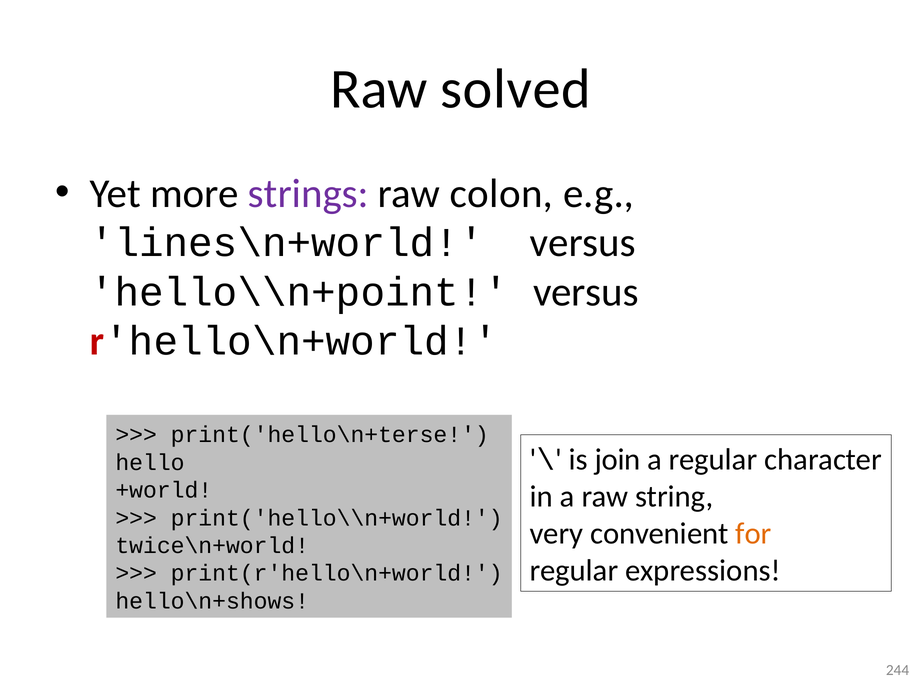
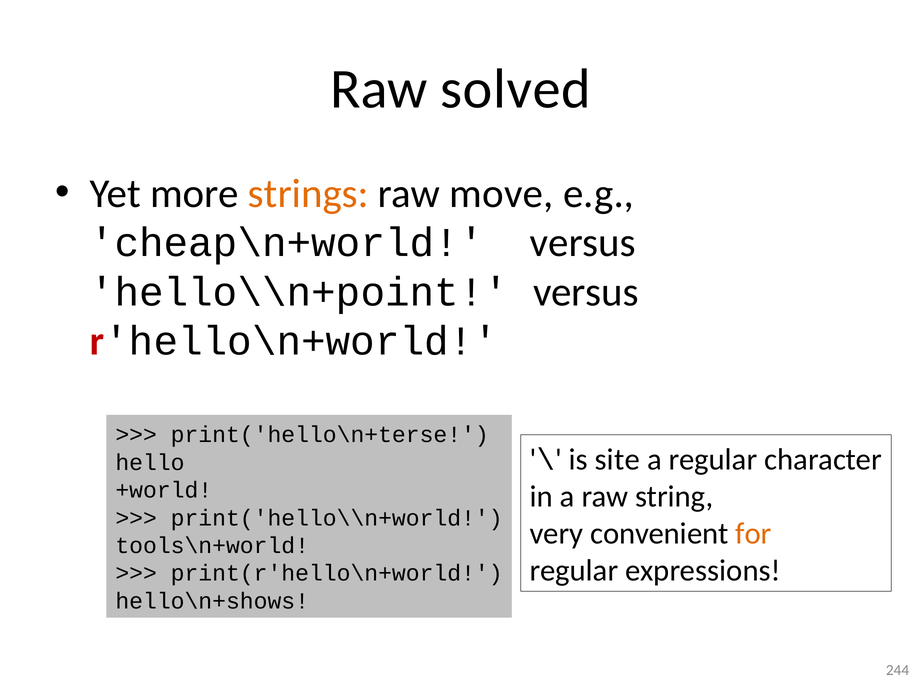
strings colour: purple -> orange (308, 193)
colon: colon -> move (501, 193)
lines\n+world: lines\n+world -> cheap\n+world (287, 243)
join: join -> site (617, 459)
twice\n+world: twice\n+world -> tools\n+world (212, 545)
